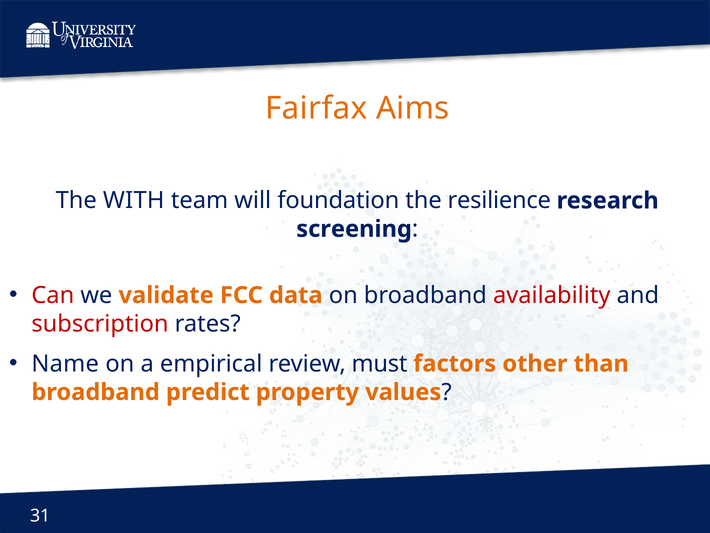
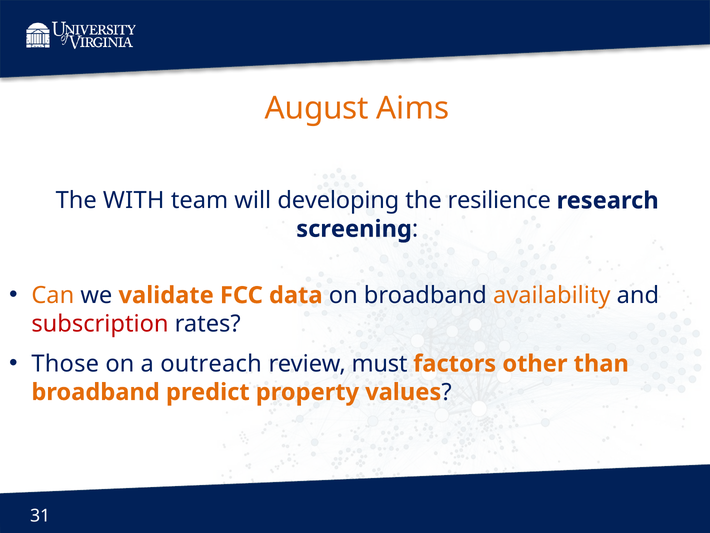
Fairfax: Fairfax -> August (317, 108)
foundation: foundation -> developing (338, 200)
Can colour: red -> orange (53, 295)
availability colour: red -> orange (552, 295)
Name: Name -> Those (65, 363)
empirical: empirical -> outreach (211, 363)
